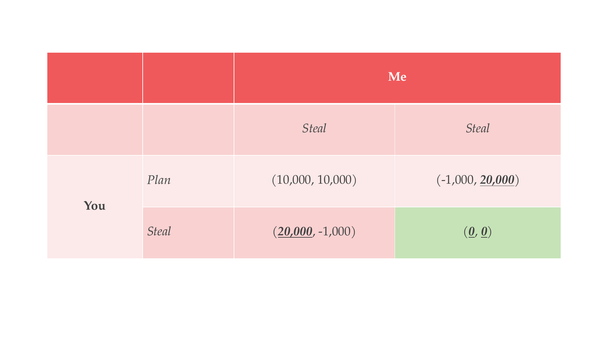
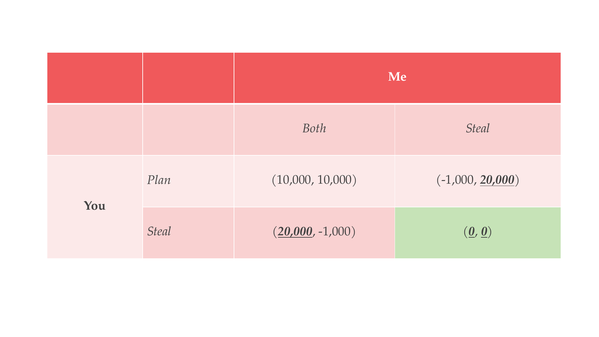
Steal: Steal -> Both (314, 128)
